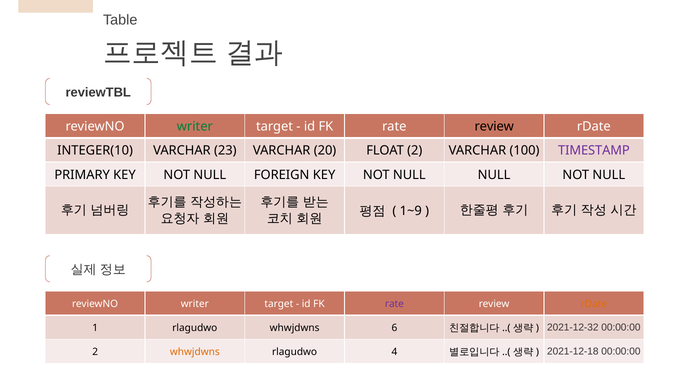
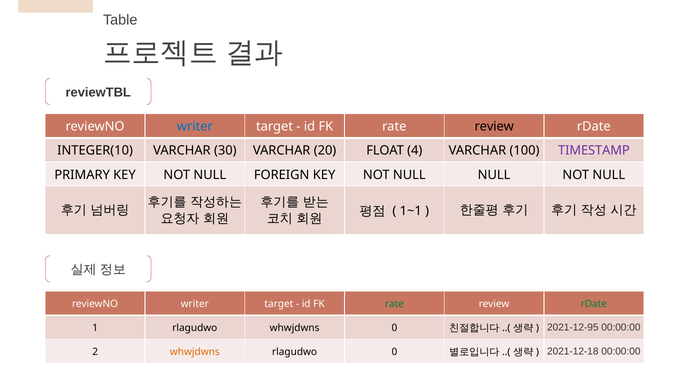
writer colour: green -> blue (195, 126)
23: 23 -> 30 (225, 150)
FLOAT 2: 2 -> 4 (415, 150)
1~9: 1~9 -> 1~1 (411, 211)
rate colour: purple -> green (394, 303)
rDate colour: orange -> green (594, 303)
whwjdwns 6: 6 -> 0 (394, 328)
2021-12-32: 2021-12-32 -> 2021-12-95 (573, 327)
rlagudwo 4: 4 -> 0 (394, 352)
